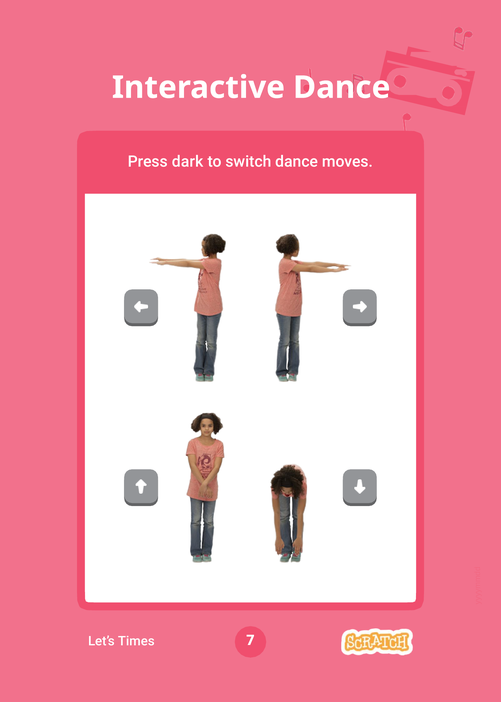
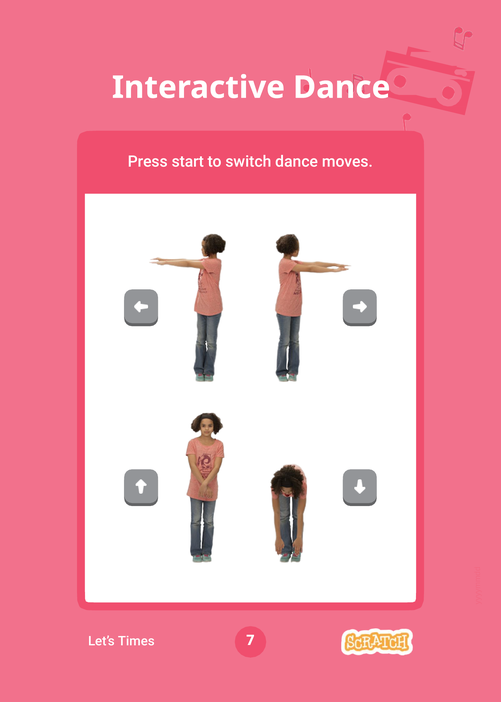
dark: dark -> start (188, 162)
